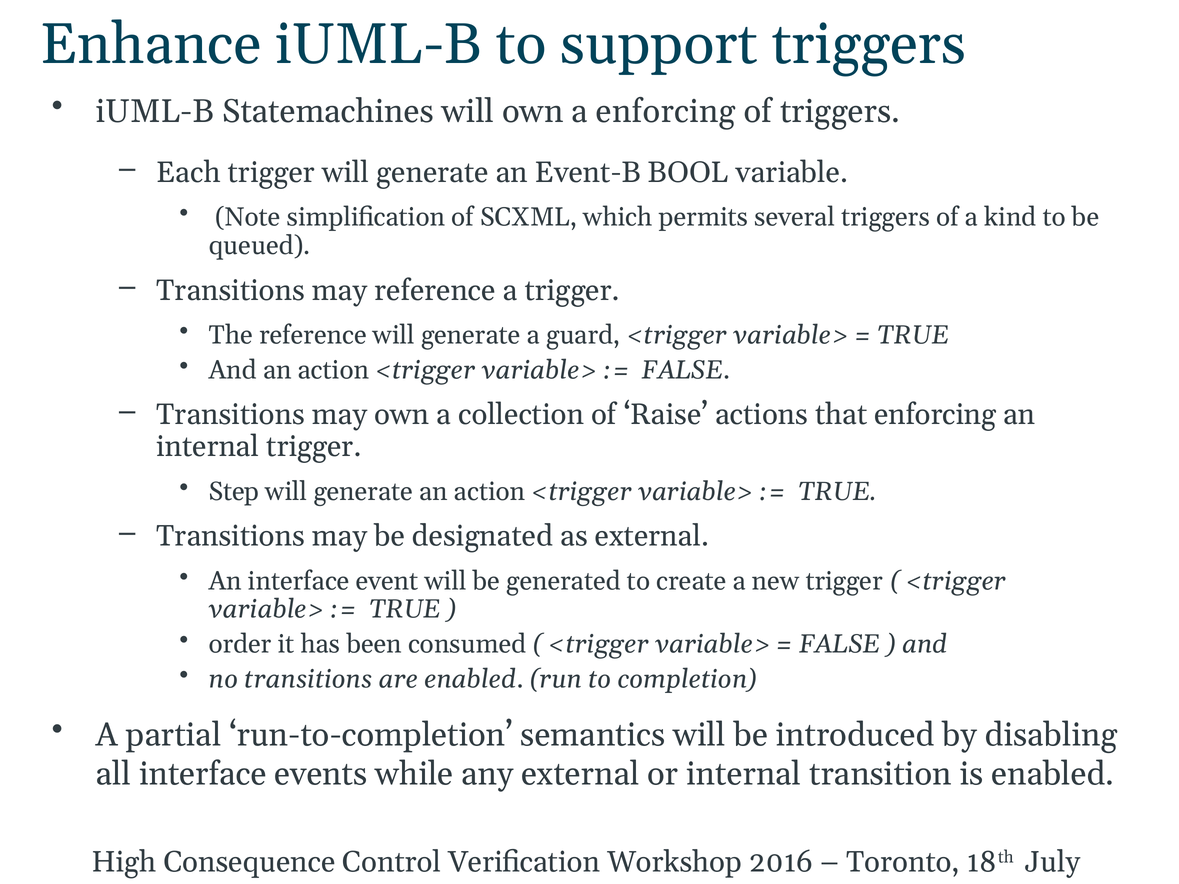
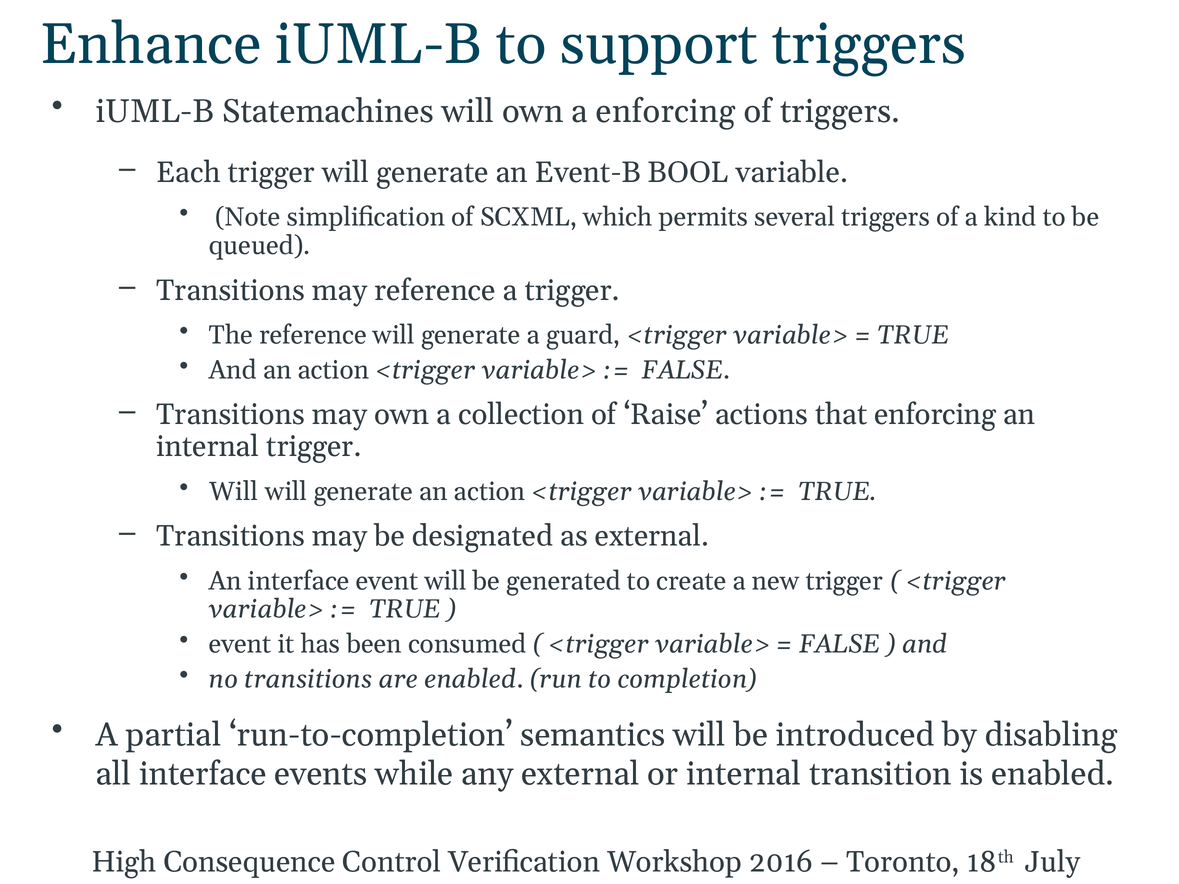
Step: Step -> Will (234, 492)
order: order -> event (240, 644)
